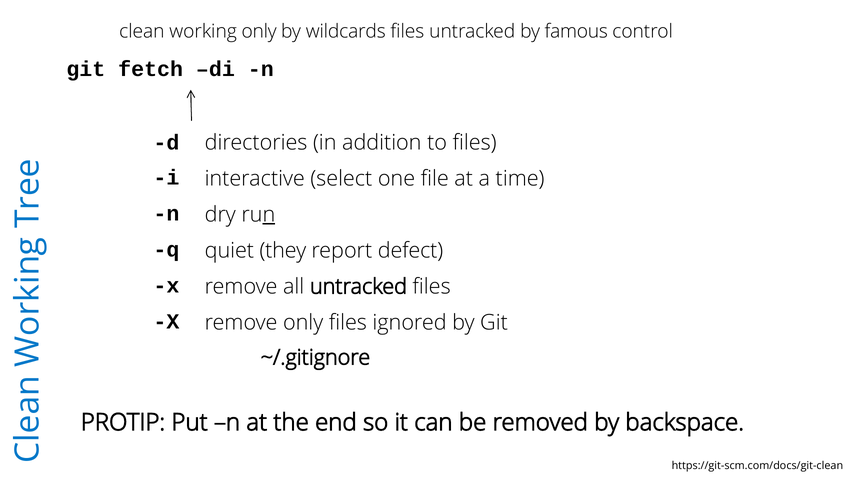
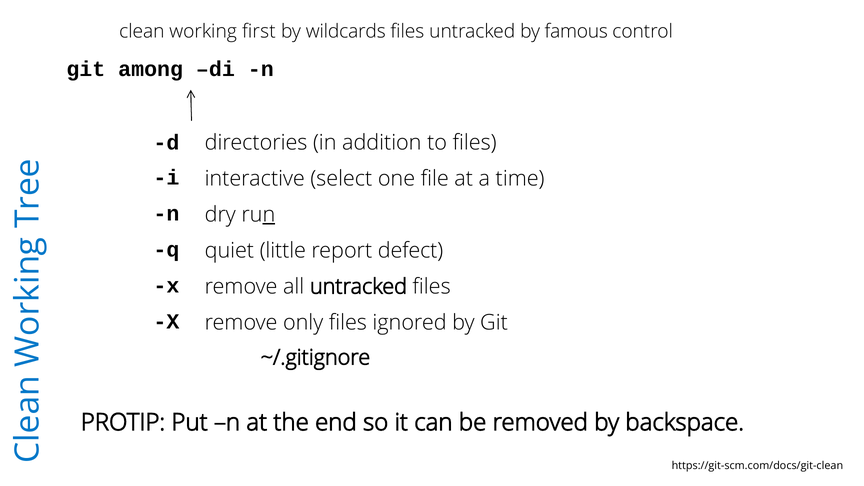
working only: only -> first (259, 32)
fetch: fetch -> among (151, 69)
they: they -> little (283, 251)
